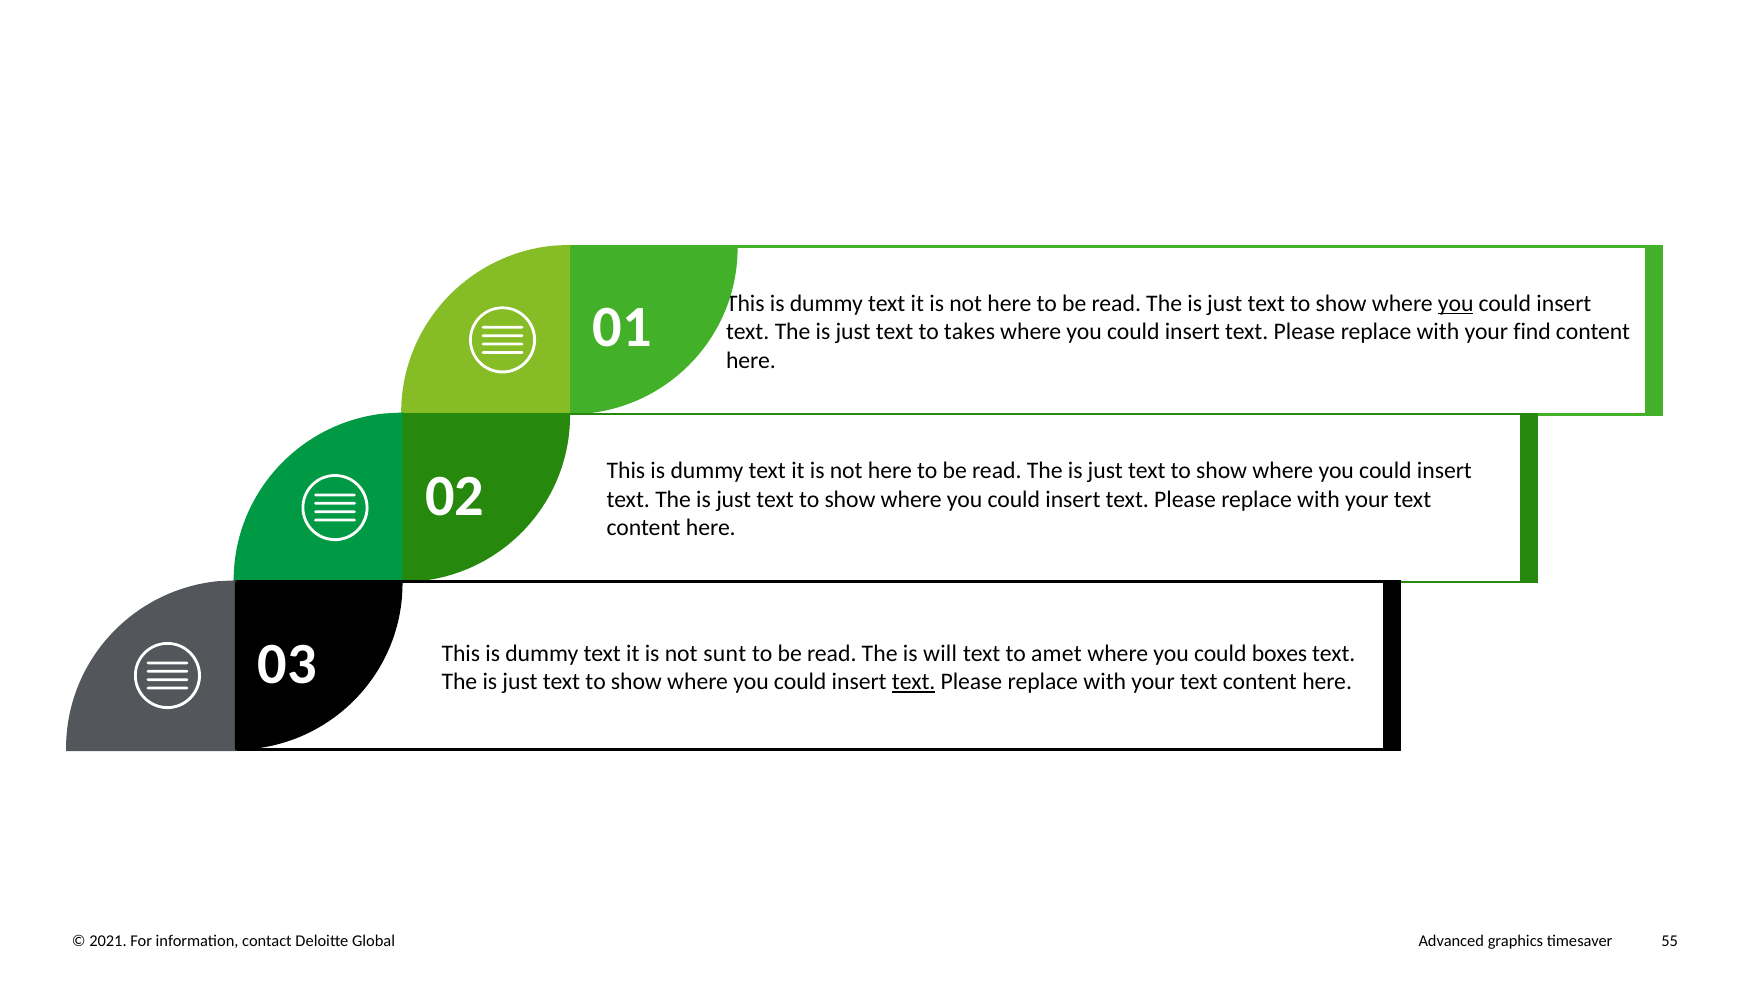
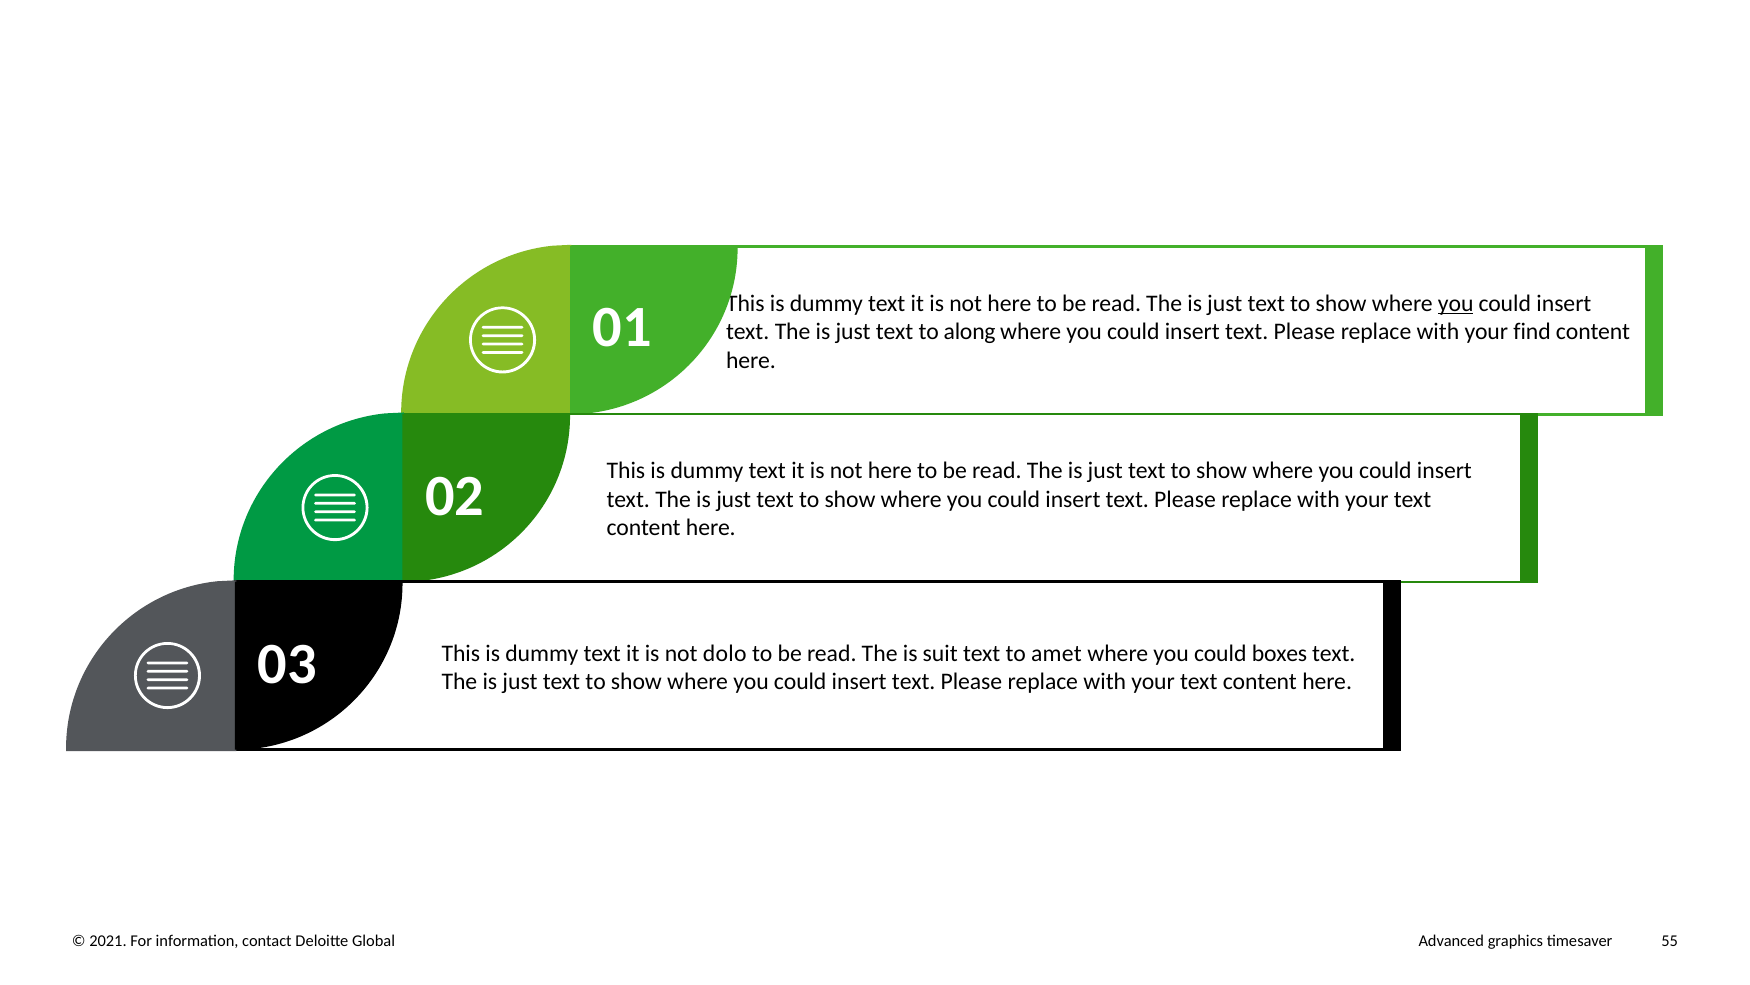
takes: takes -> along (970, 332)
sunt: sunt -> dolo (725, 653)
will: will -> suit (940, 653)
text underline: present -> none (914, 681)
